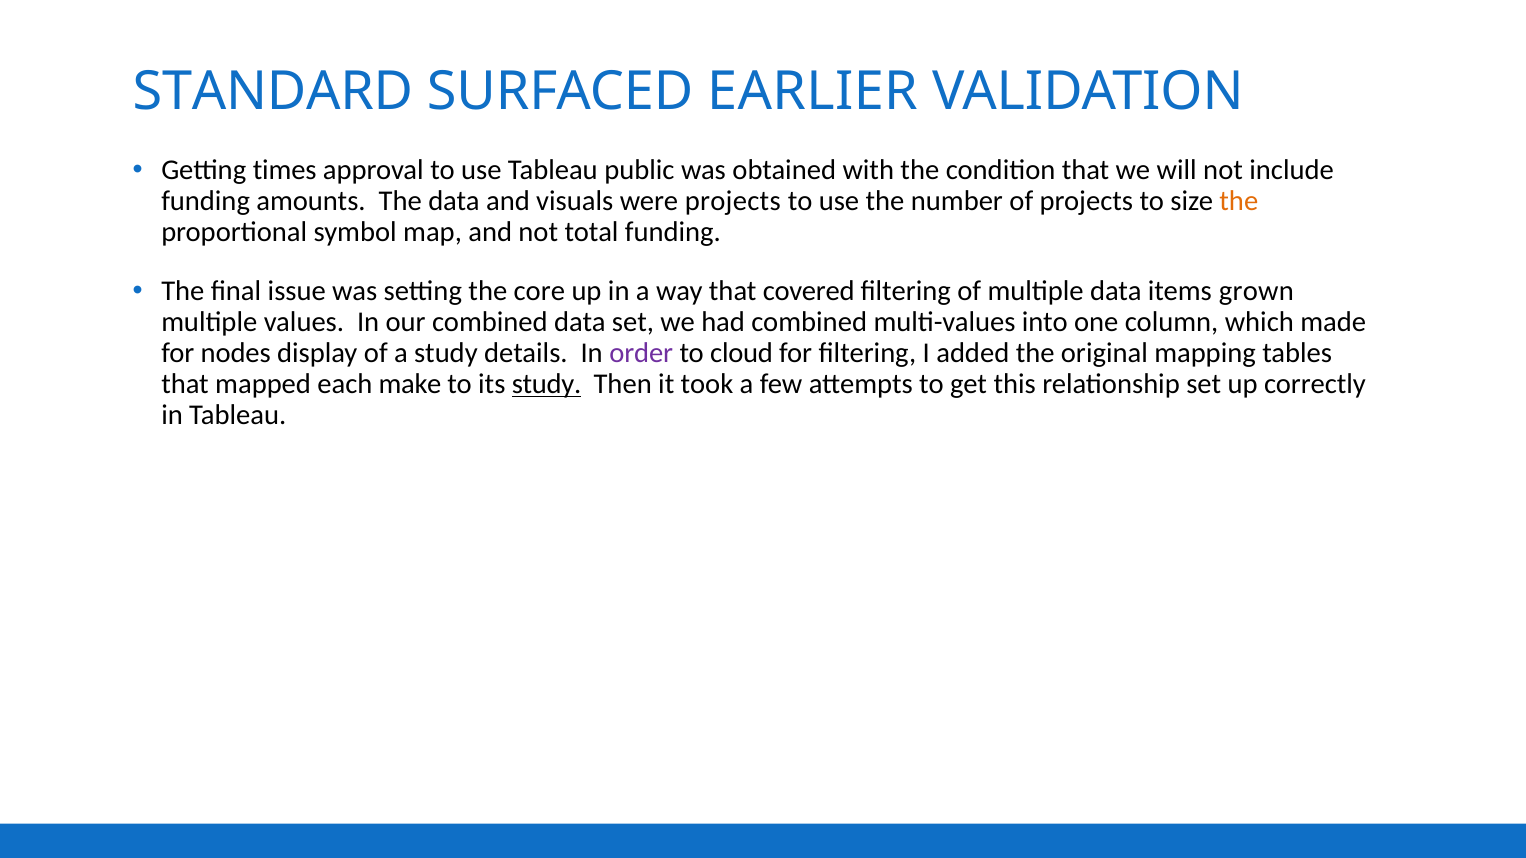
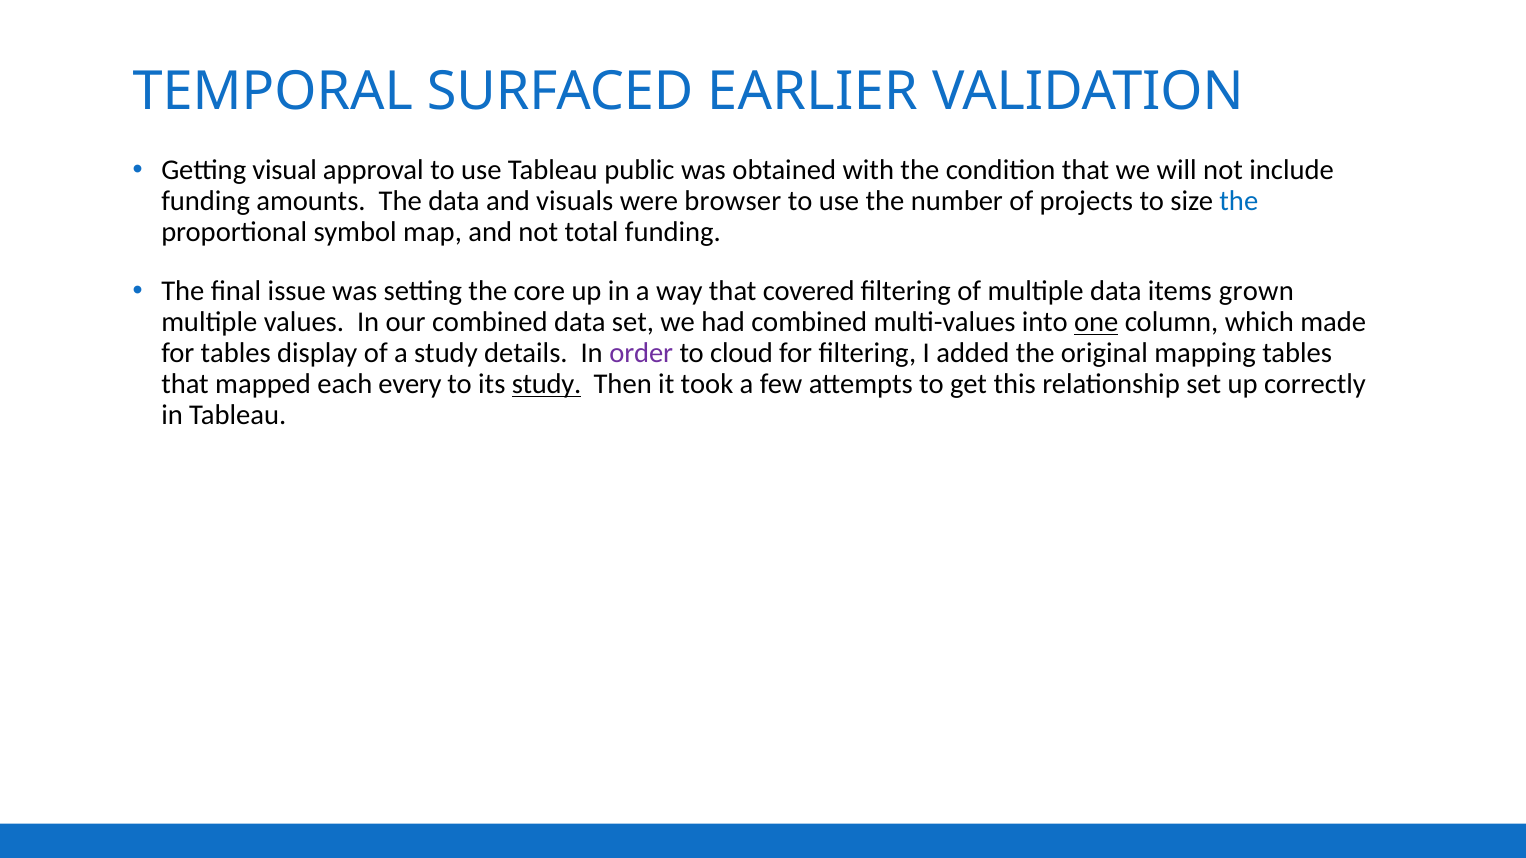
STANDARD: STANDARD -> TEMPORAL (273, 92)
times: times -> visual (285, 170)
were projects: projects -> browser (733, 201)
the colour: orange -> blue (1239, 201)
one underline: none -> present (1096, 322)
for nodes: nodes -> tables (236, 353)
make: make -> every (410, 384)
